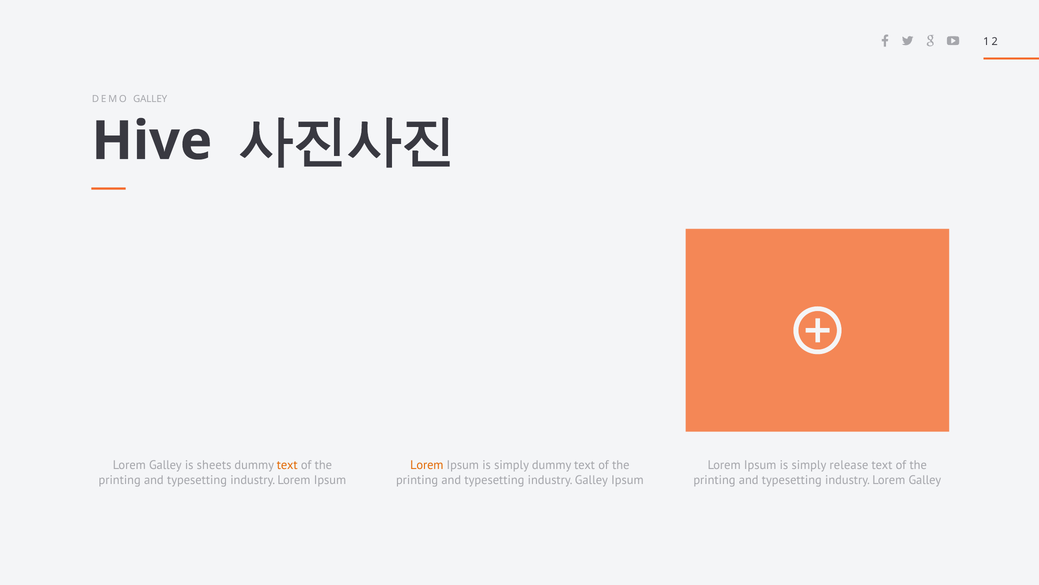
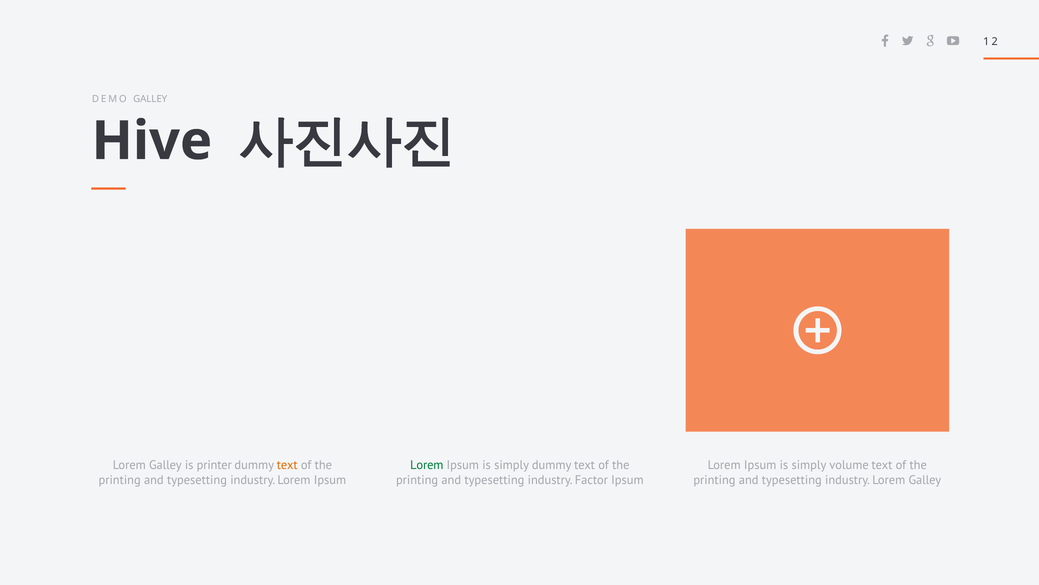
sheets: sheets -> printer (214, 465)
Lorem colour: orange -> green (427, 465)
release: release -> volume (849, 465)
industry Galley: Galley -> Factor (591, 480)
